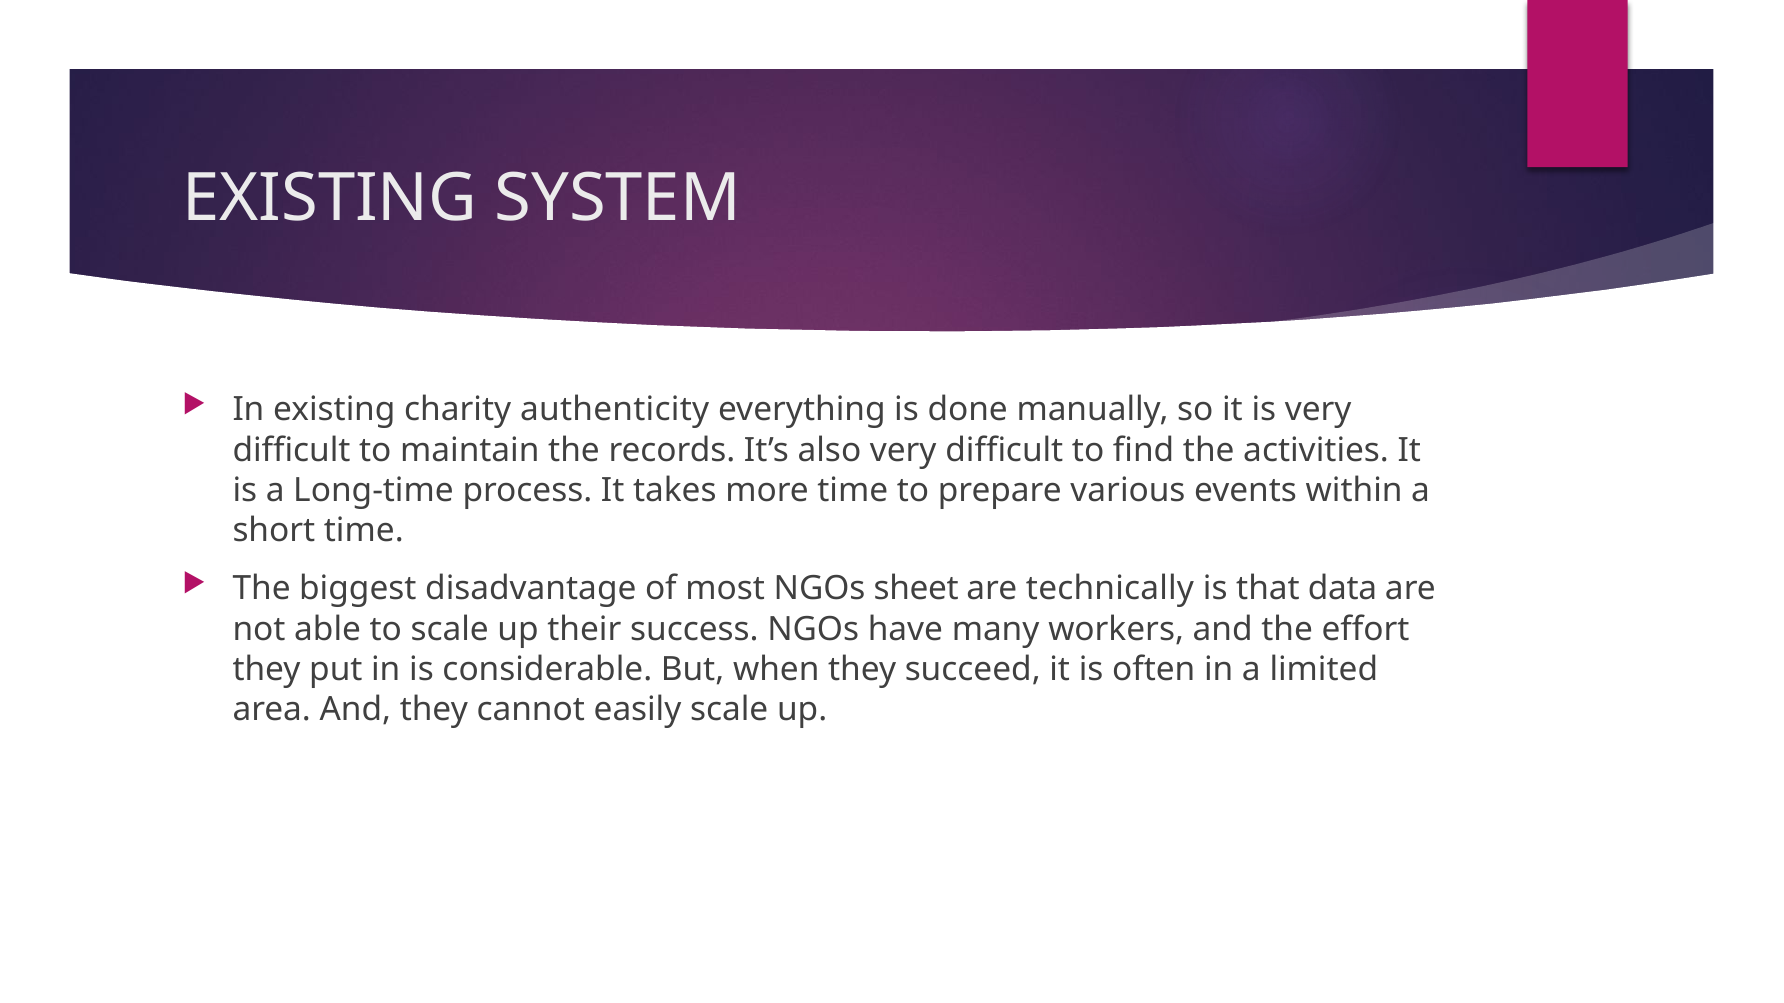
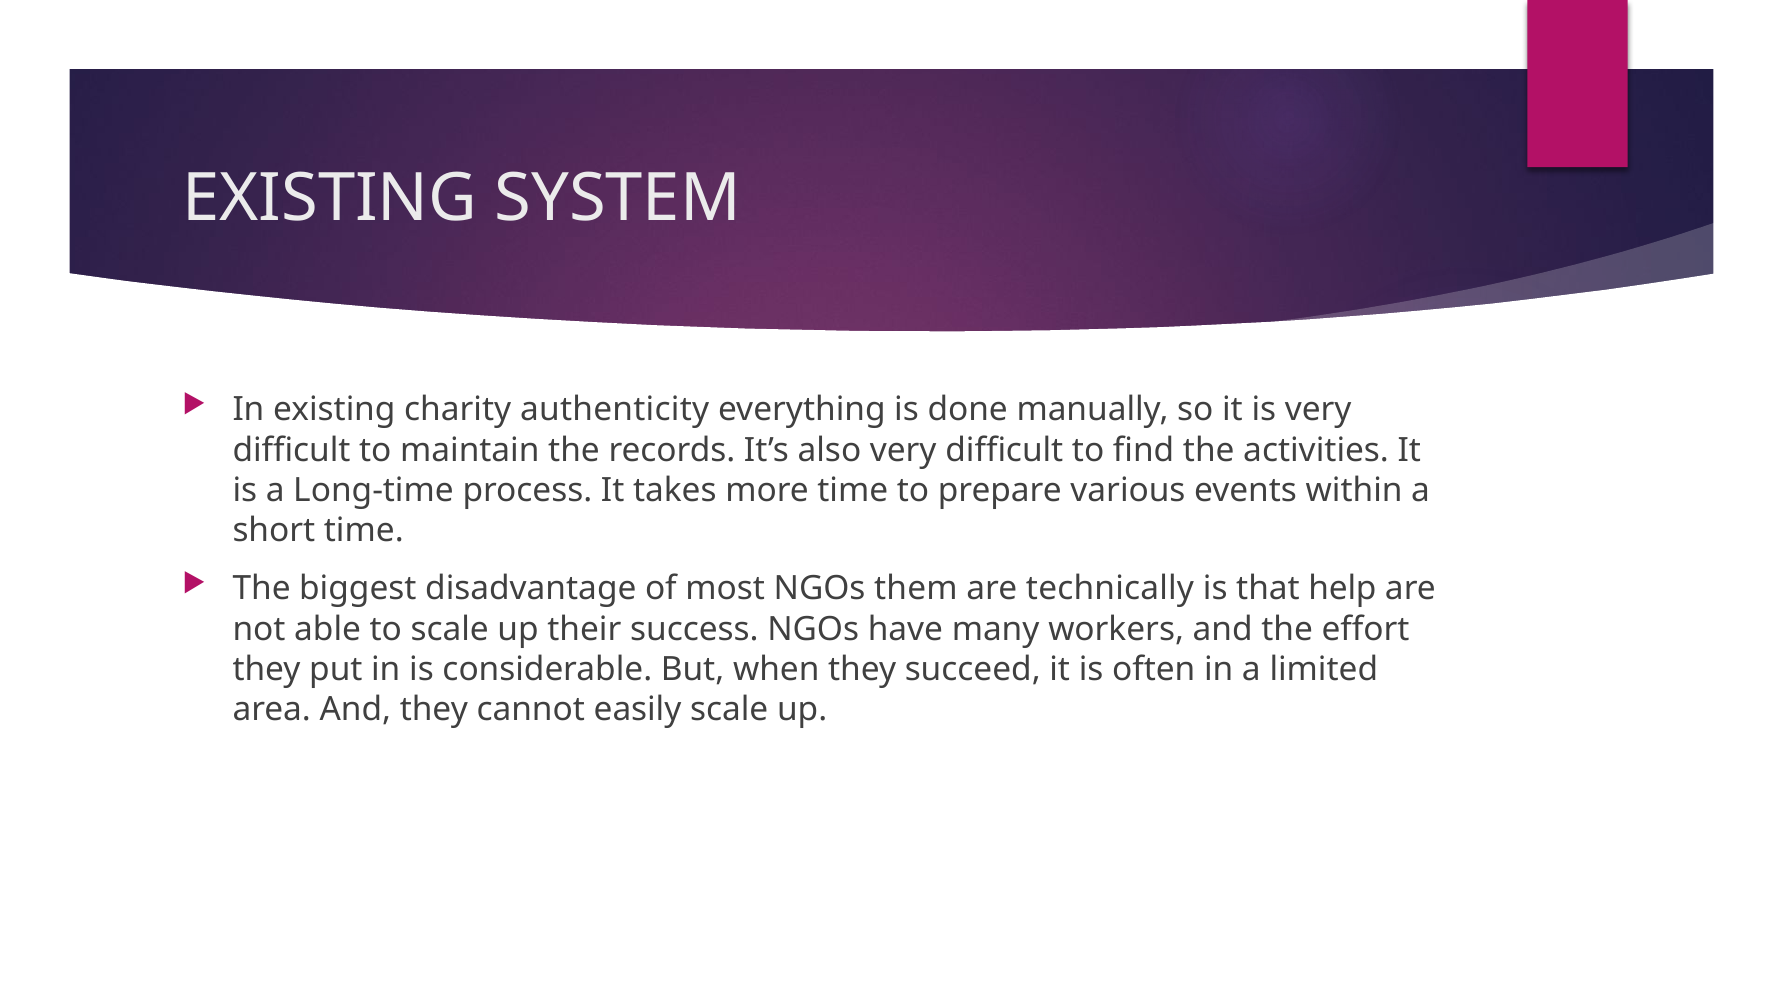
sheet: sheet -> them (916, 589)
data: data -> help (1343, 589)
